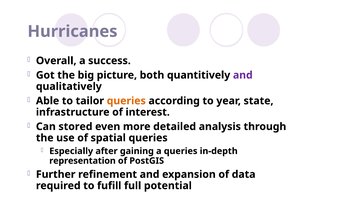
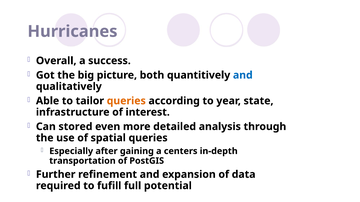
and colour: purple -> blue (243, 75)
a queries: queries -> centers (181, 151)
representation: representation -> transportation (82, 161)
